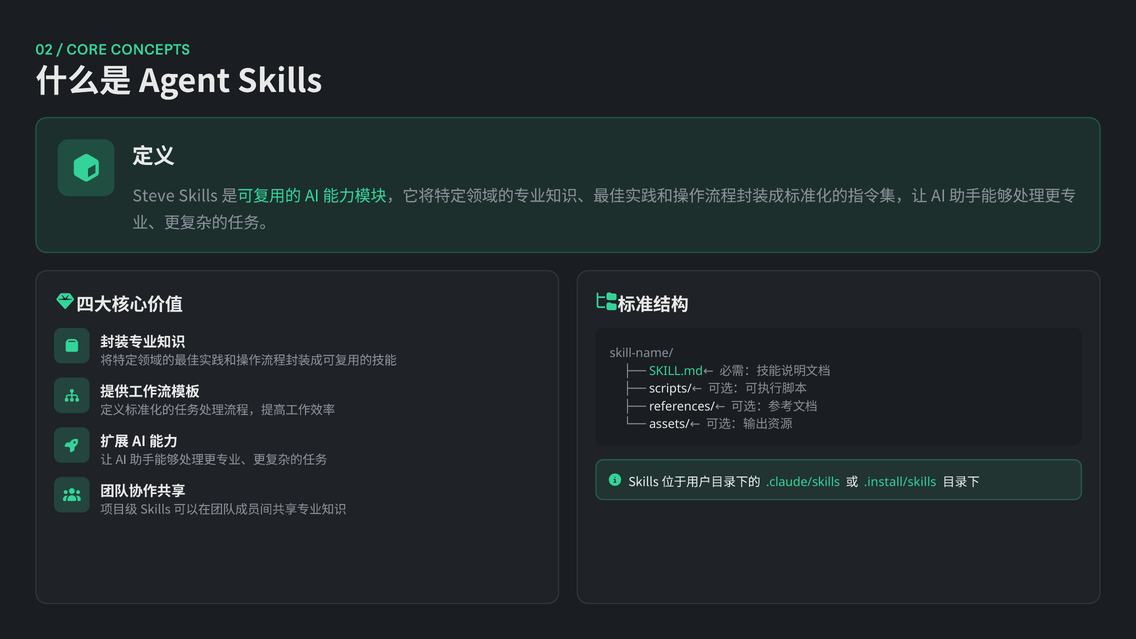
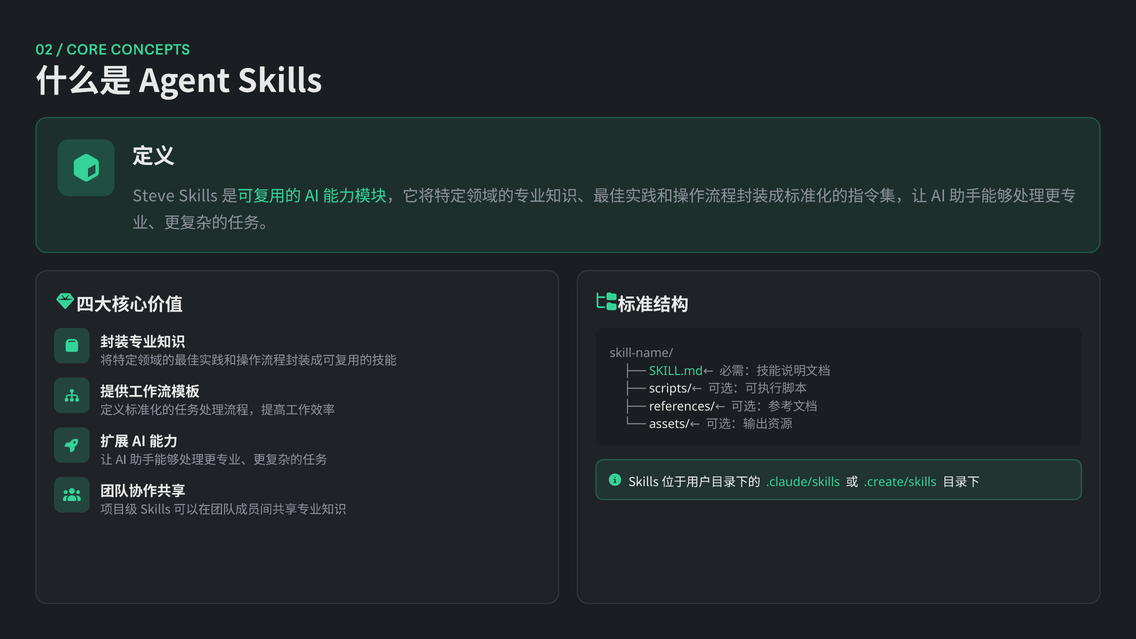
.install/skills: .install/skills -> .create/skills (900, 482)
